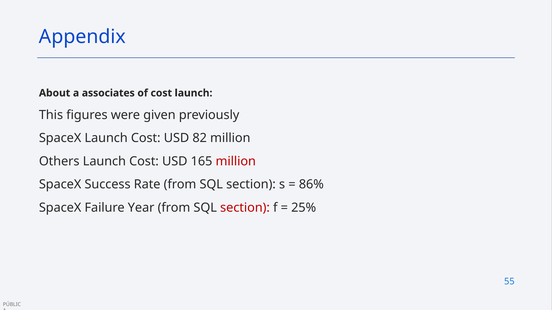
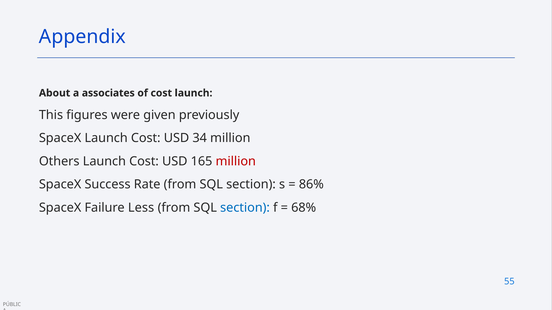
82: 82 -> 34 (200, 138)
Year: Year -> Less (141, 208)
section colour: red -> blue (245, 208)
25%: 25% -> 68% (304, 208)
